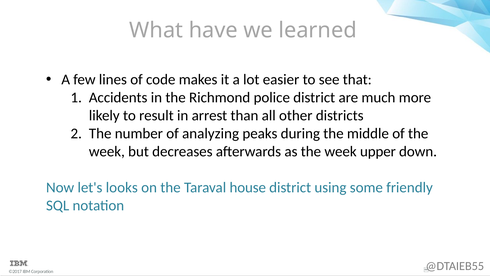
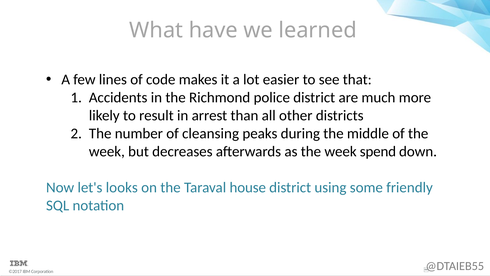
analyzing: analyzing -> cleansing (211, 133)
upper: upper -> spend (378, 151)
